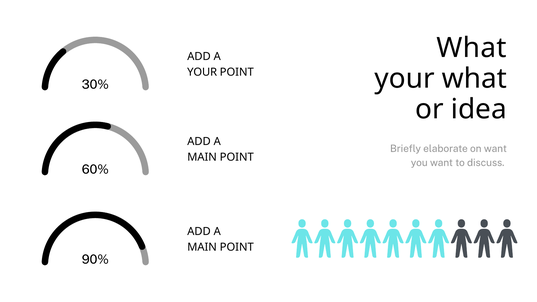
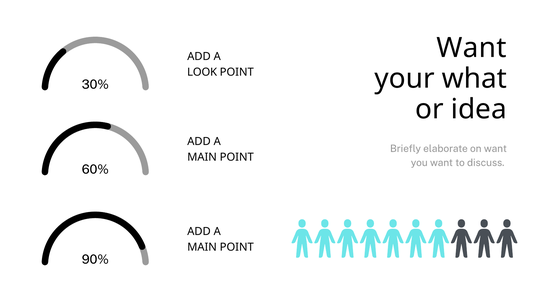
What: What -> Want (471, 48)
YOUR: YOUR -> LOOK (202, 72)
